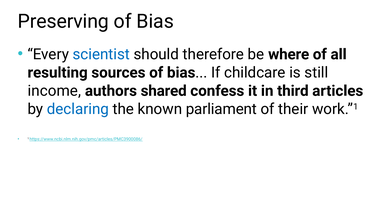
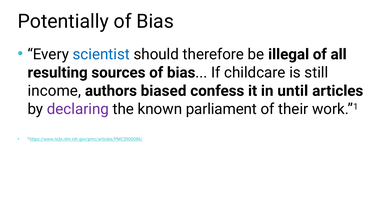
Preserving: Preserving -> Potentially (63, 21)
where: where -> illegal (289, 54)
shared: shared -> biased (164, 91)
third: third -> until (293, 91)
declaring colour: blue -> purple (78, 109)
